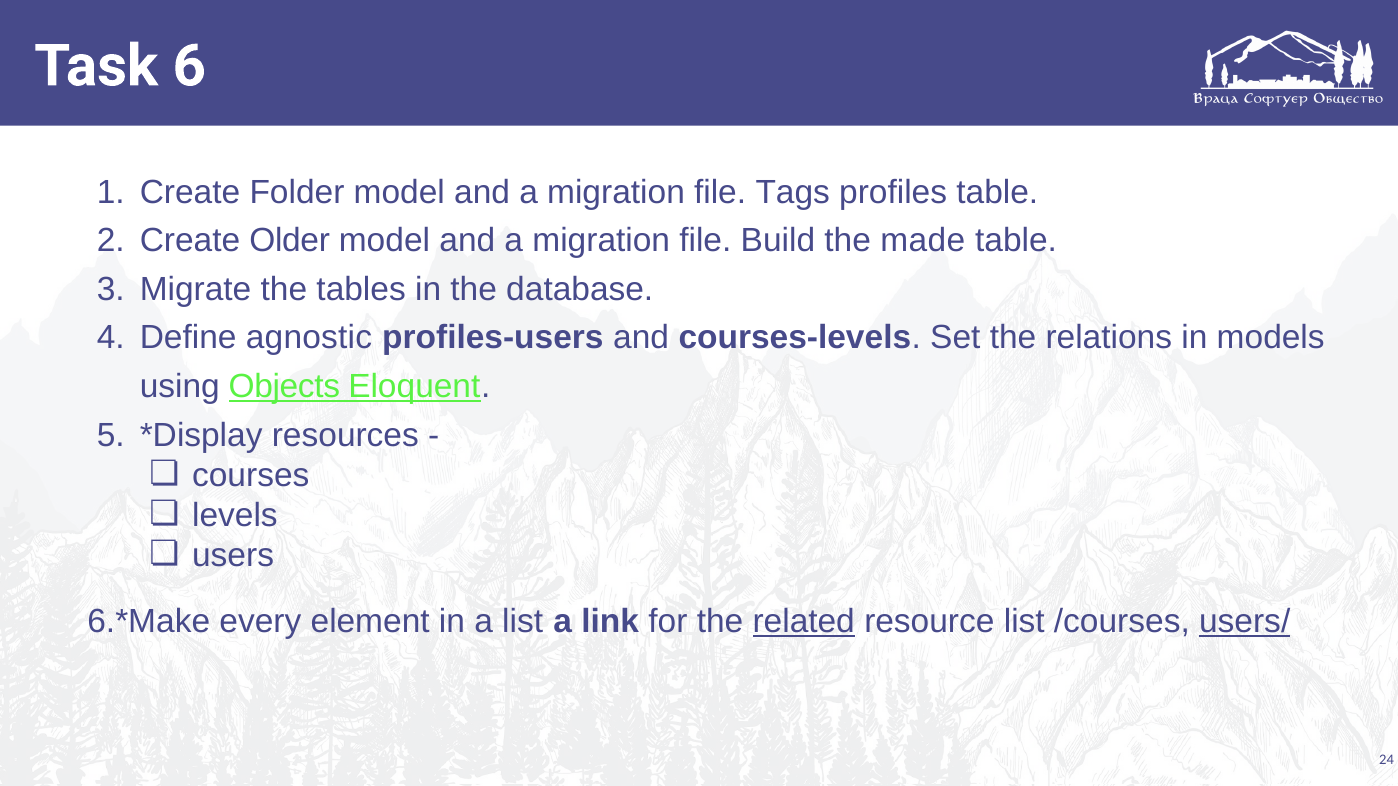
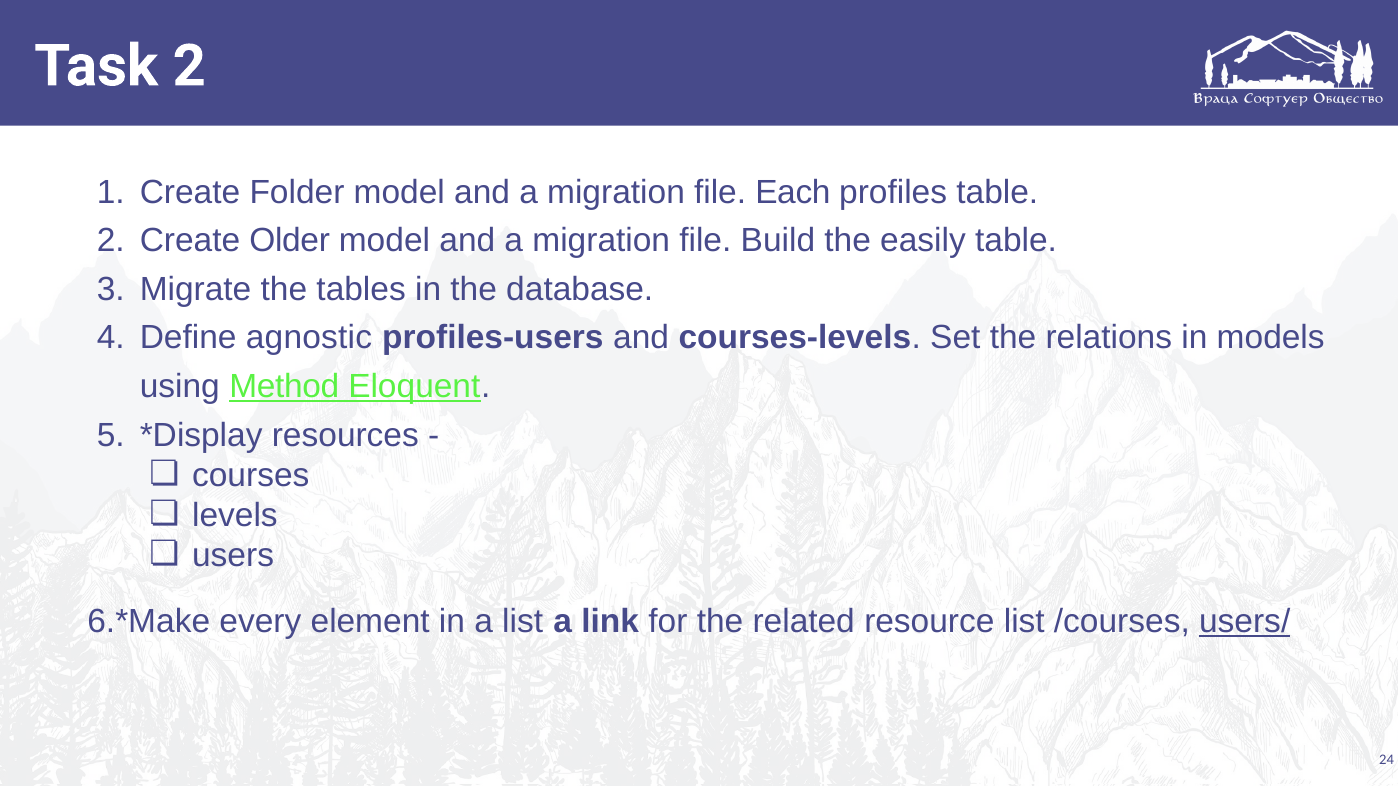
Task 6: 6 -> 2 (189, 66)
Tags: Tags -> Each (793, 192)
made: made -> easily (923, 241)
Objects: Objects -> Method (284, 387)
related underline: present -> none (804, 622)
